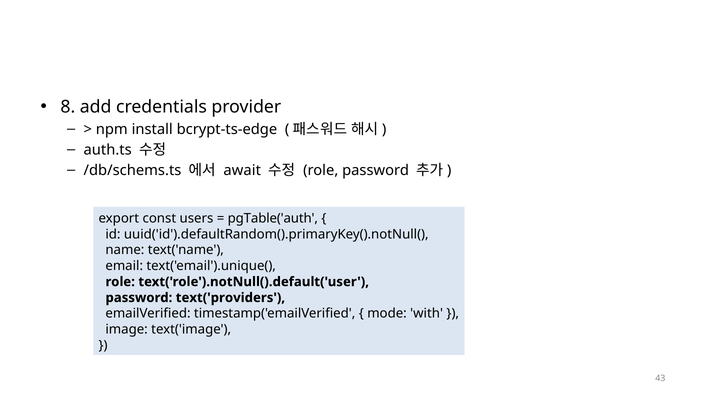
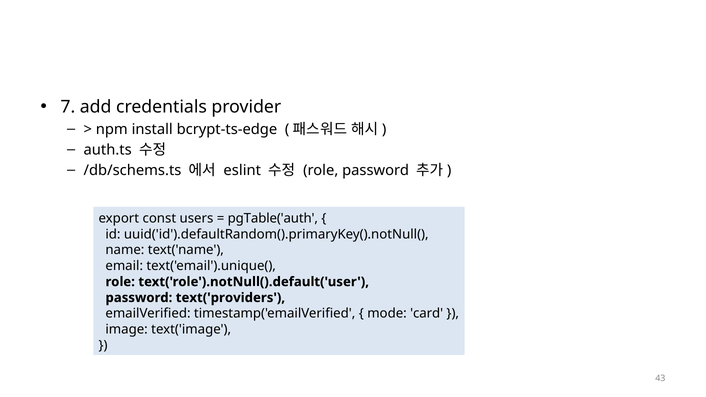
8: 8 -> 7 (68, 107)
await: await -> eslint (242, 170)
with: with -> card (427, 314)
